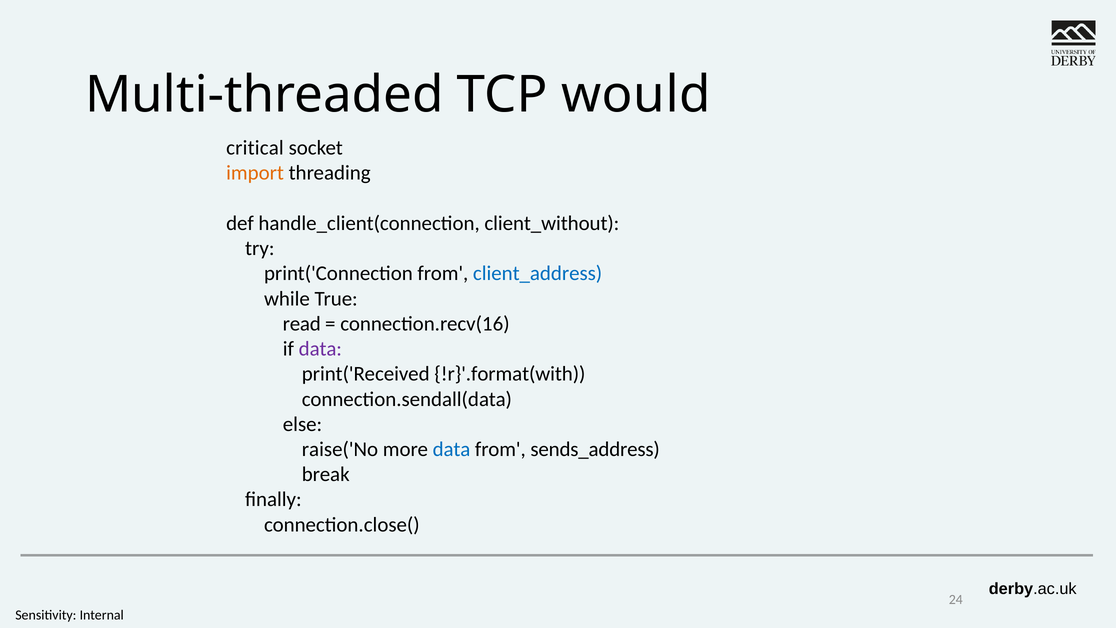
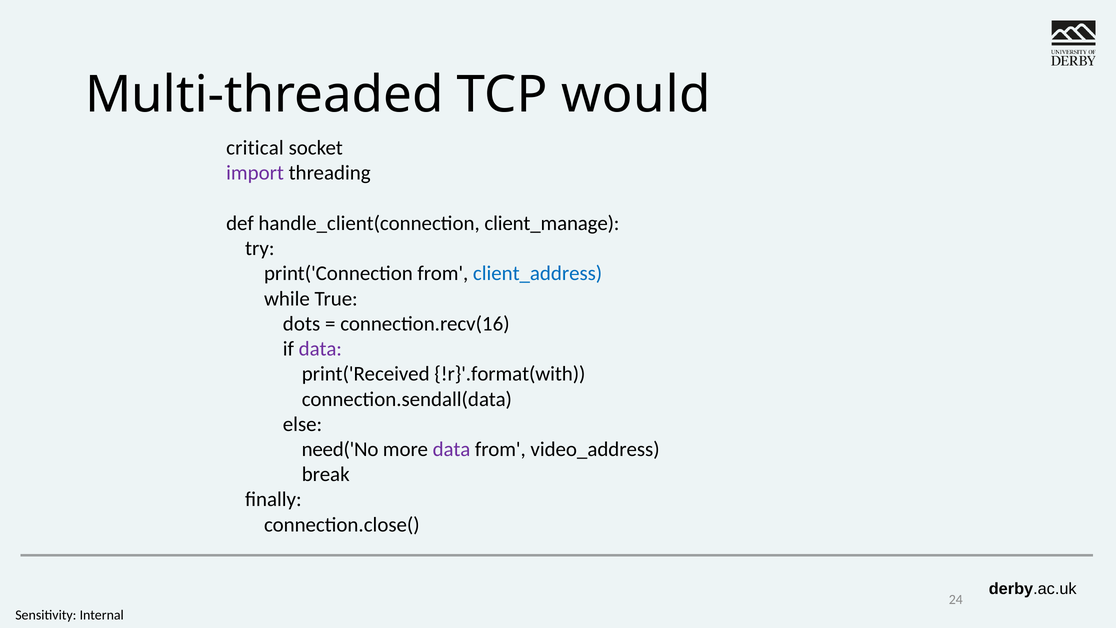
import colour: orange -> purple (255, 173)
client_without: client_without -> client_manage (552, 223)
read: read -> dots (302, 324)
raise('No: raise('No -> need('No (340, 449)
data colour: blue -> purple (452, 449)
sends_address: sends_address -> video_address (595, 449)
